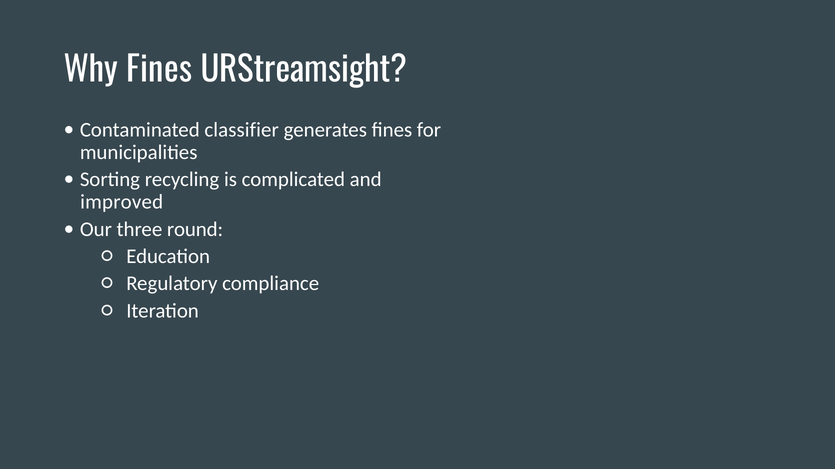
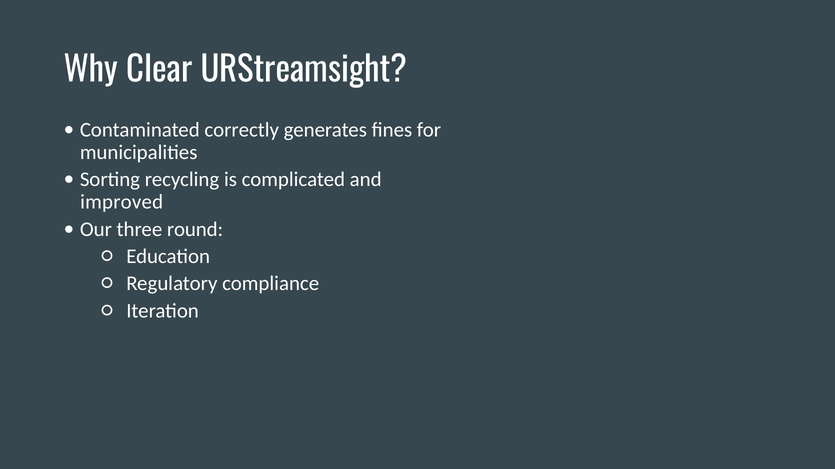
Why Fines: Fines -> Clear (159, 70)
classifier: classifier -> correctly (242, 130)
